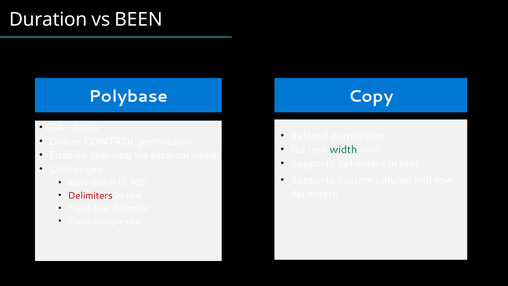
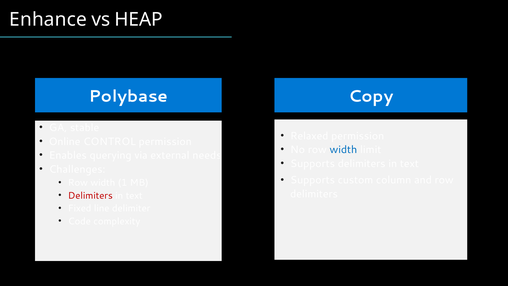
Duration: Duration -> Enhance (48, 20)
BEEN: BEEN -> HEAP (139, 20)
width colour: green -> blue (343, 150)
